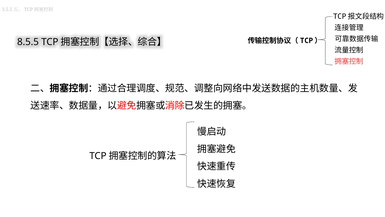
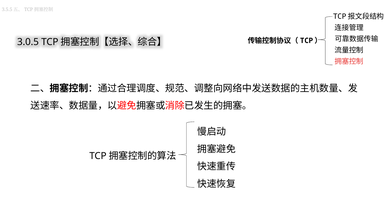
8.5.5: 8.5.5 -> 3.0.5 (28, 42)
